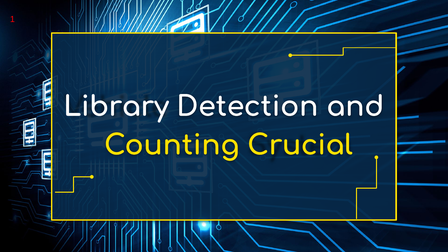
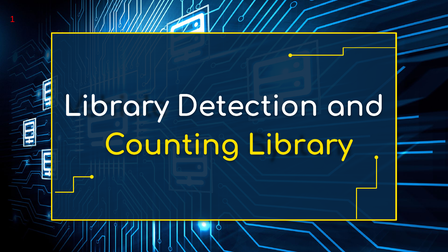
Counting Crucial: Crucial -> Library (300, 145)
